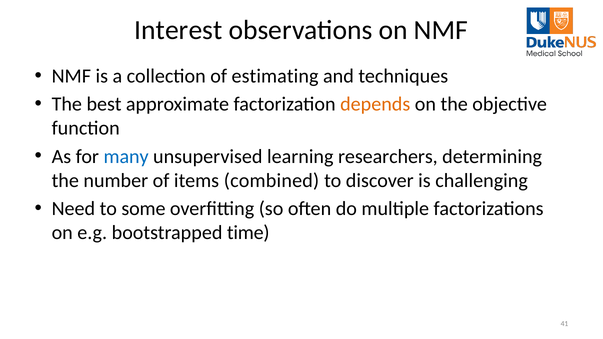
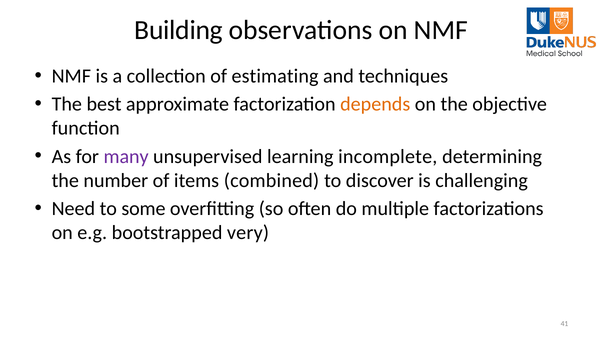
Interest: Interest -> Building (179, 30)
many colour: blue -> purple (126, 156)
researchers: researchers -> incomplete (388, 156)
time: time -> very (248, 233)
